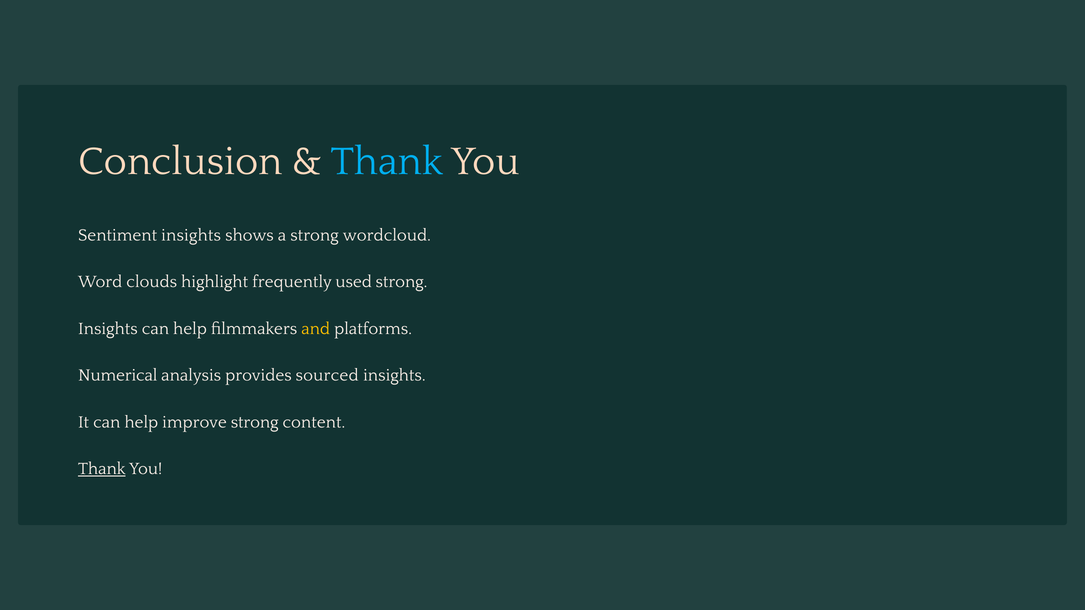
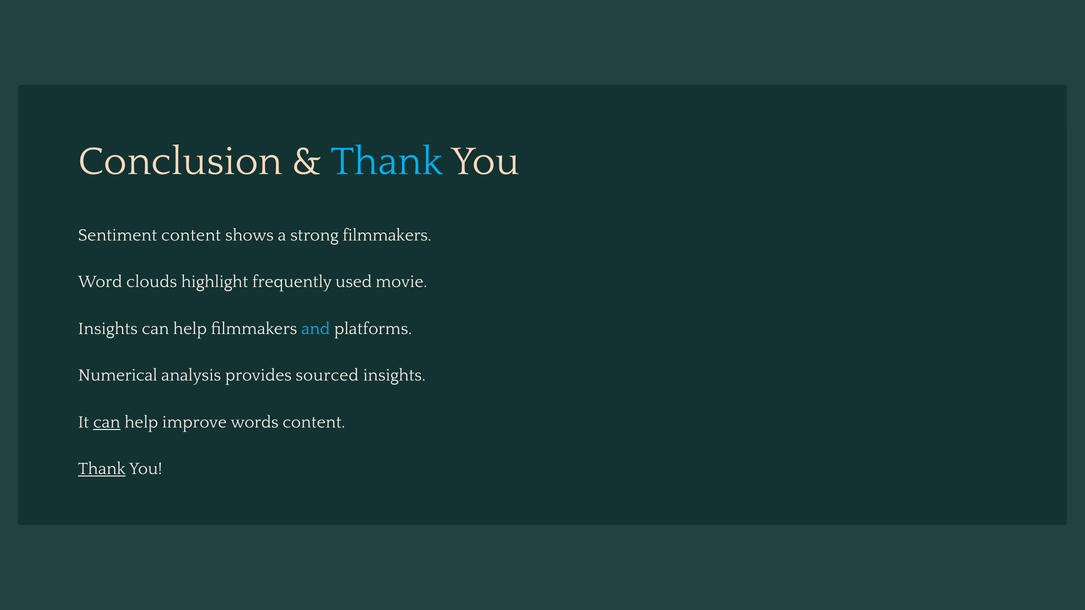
Sentiment insights: insights -> content (191, 235)
strong wordcloud: wordcloud -> filmmakers (387, 235)
used strong: strong -> movie (401, 282)
and colour: yellow -> light blue (316, 329)
can underline: none -> present (107, 422)
improve strong: strong -> words (255, 422)
